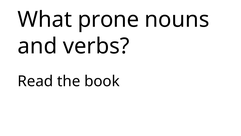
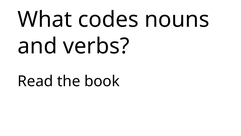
prone: prone -> codes (108, 20)
